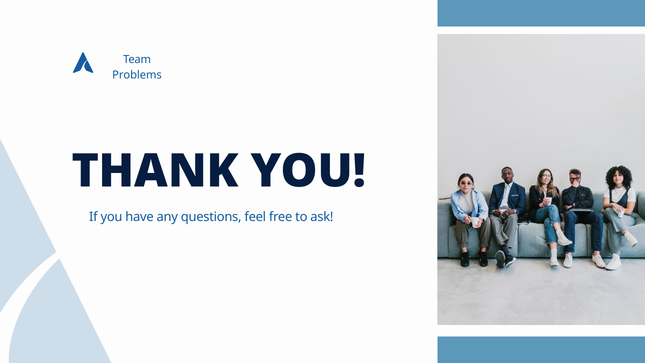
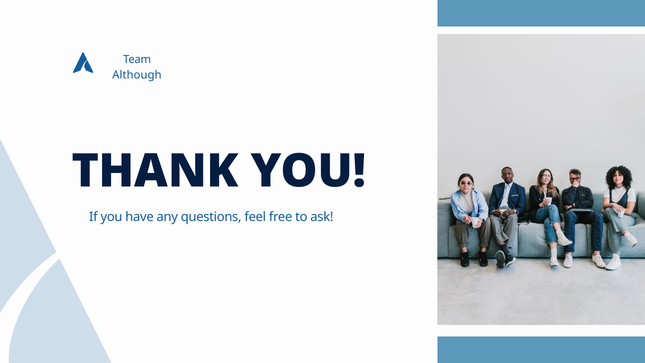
Problems: Problems -> Although (137, 75)
